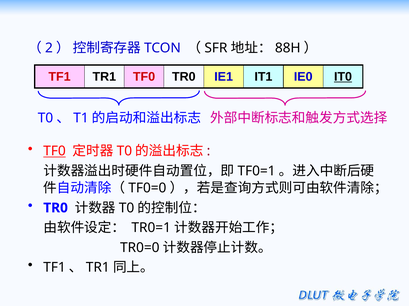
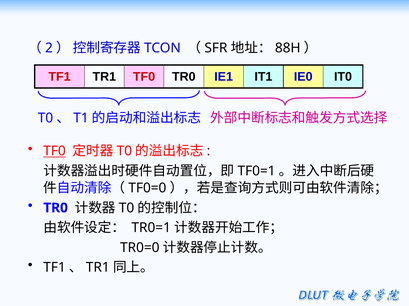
IT0 underline: present -> none (343, 77)
